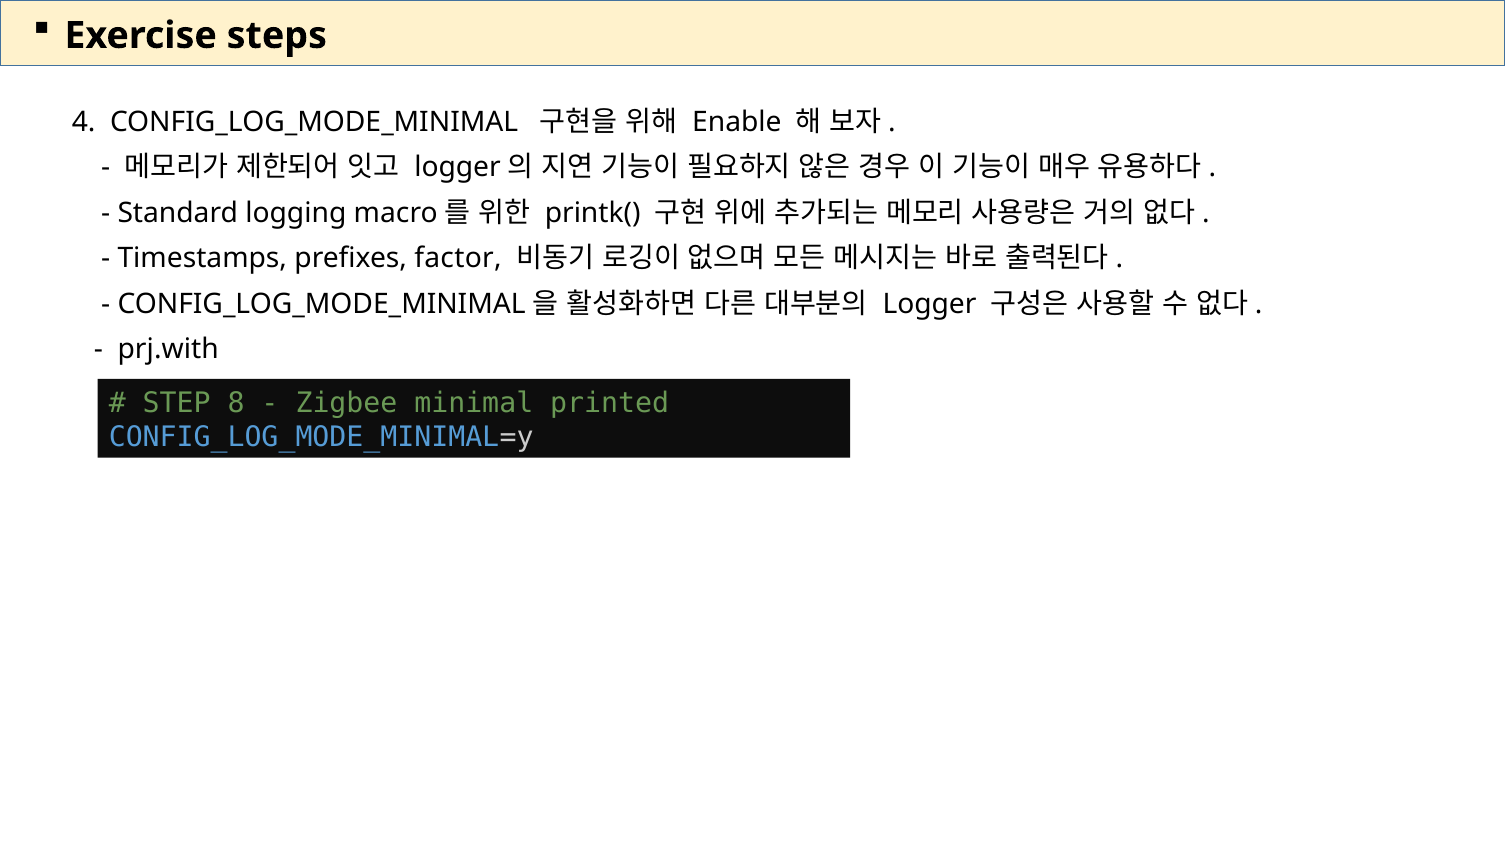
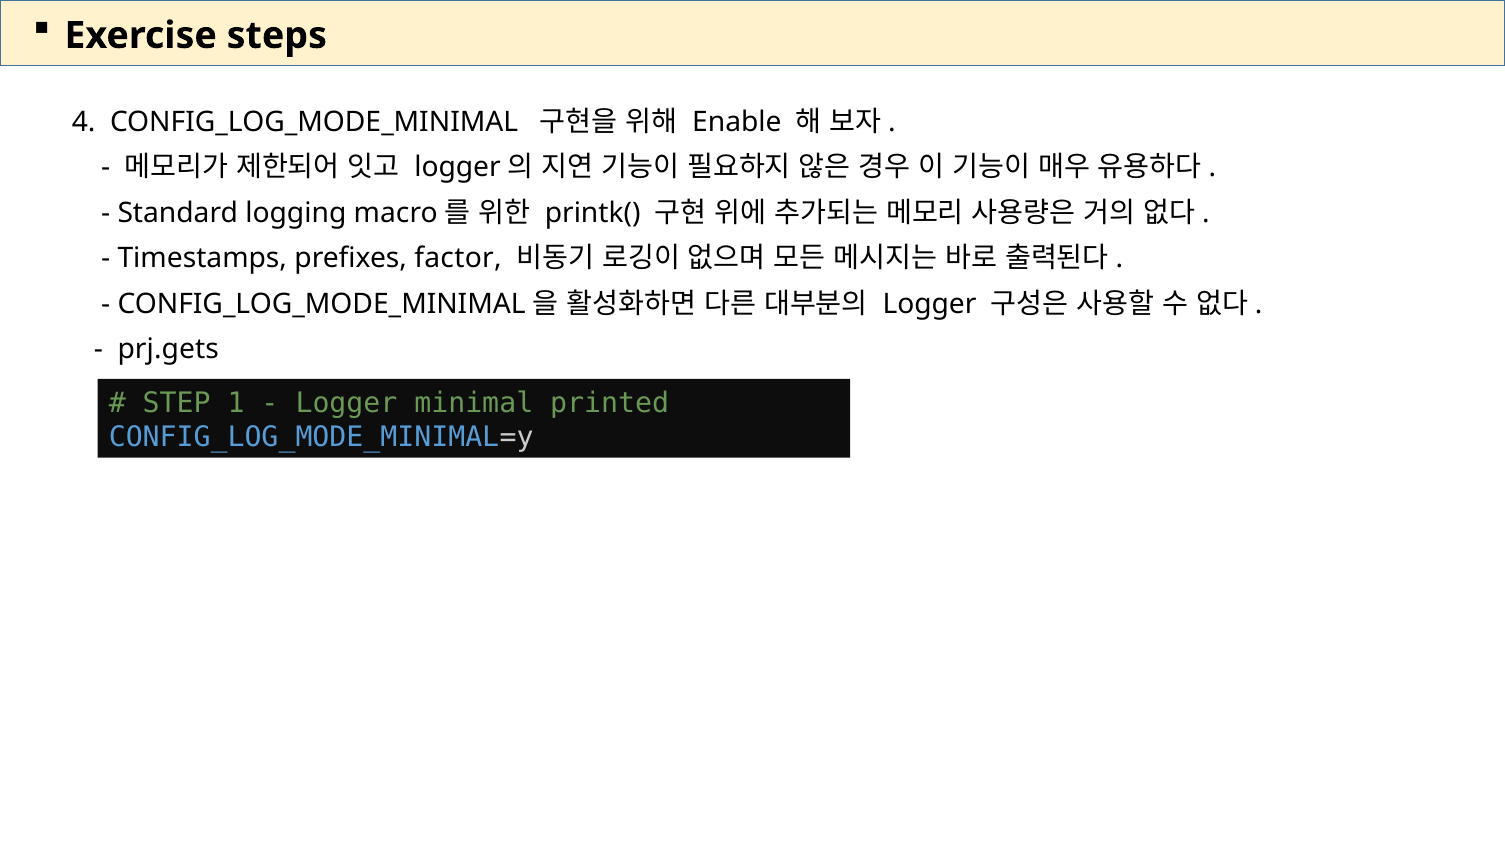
prj.with: prj.with -> prj.gets (168, 349)
8: 8 -> 1 (236, 403)
Zigbee: Zigbee -> Logger (346, 403)
